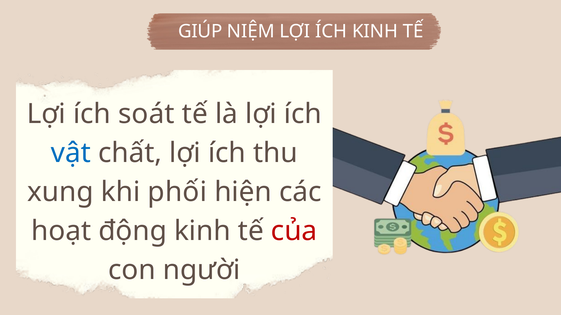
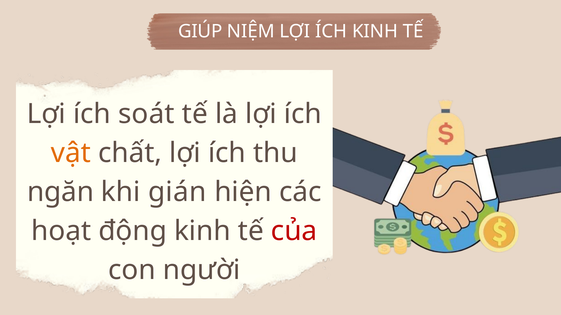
vật colour: blue -> orange (71, 153)
xung: xung -> ngăn (61, 192)
phối: phối -> gián (177, 192)
